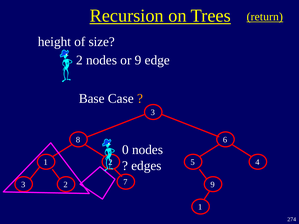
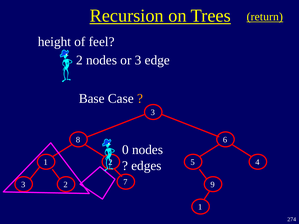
size: size -> feel (102, 42)
or 9: 9 -> 3 (138, 60)
